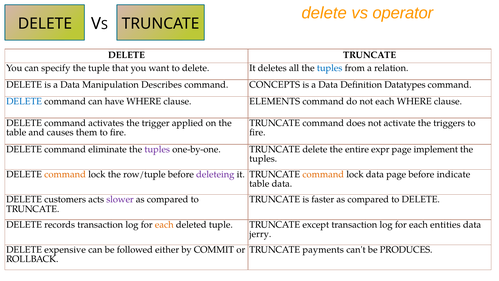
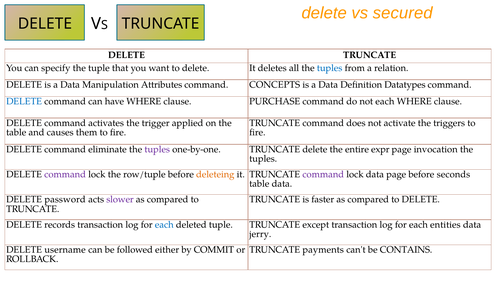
operator: operator -> secured (403, 13)
Describes: Describes -> Attributes (162, 85)
ELEMENTS: ELEMENTS -> PURCHASE (275, 101)
implement: implement -> invocation (436, 149)
command colour: orange -> purple (65, 174)
deleteing colour: purple -> orange (215, 174)
command colour: orange -> purple (323, 174)
indicate: indicate -> seconds (453, 174)
customers: customers -> password (65, 199)
each colour: orange -> blue (164, 224)
expensive: expensive -> username (65, 250)
PRODUCES: PRODUCES -> CONTAINS (406, 250)
